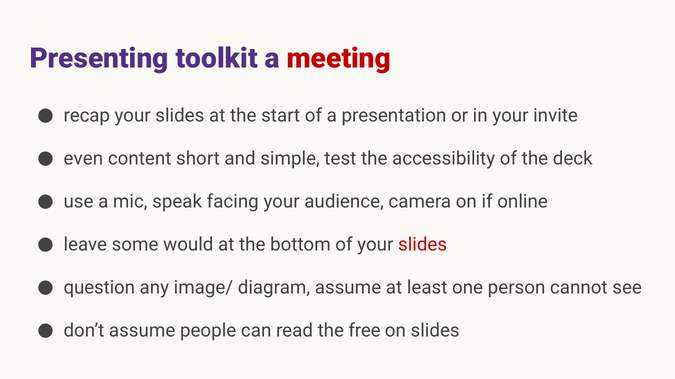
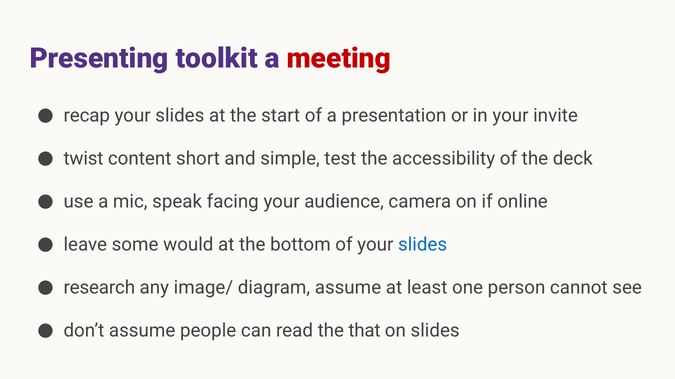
even: even -> twist (83, 159)
slides colour: red -> blue (423, 245)
question: question -> research (99, 288)
free: free -> that (365, 331)
